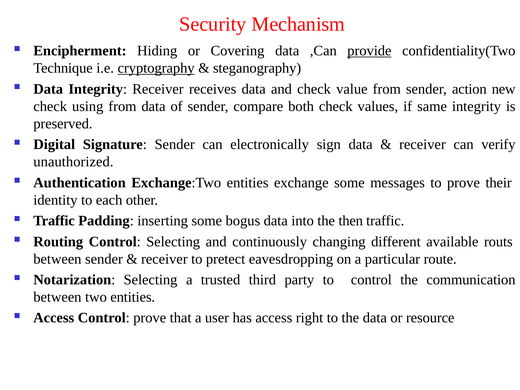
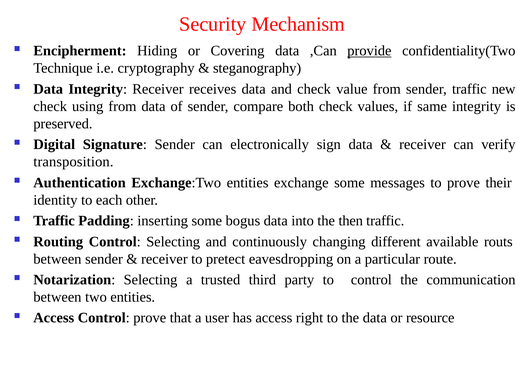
cryptography underline: present -> none (156, 68)
sender action: action -> traffic (469, 89)
unauthorized: unauthorized -> transposition (73, 162)
